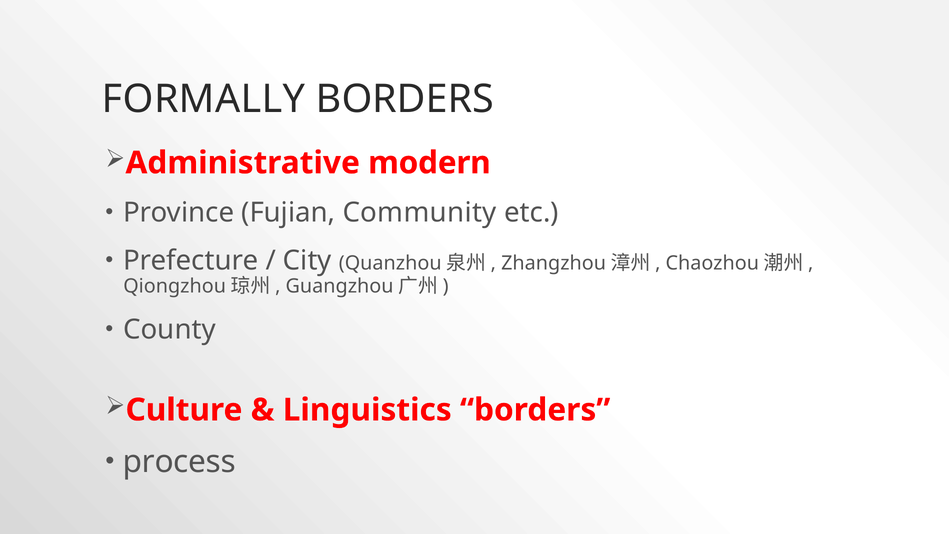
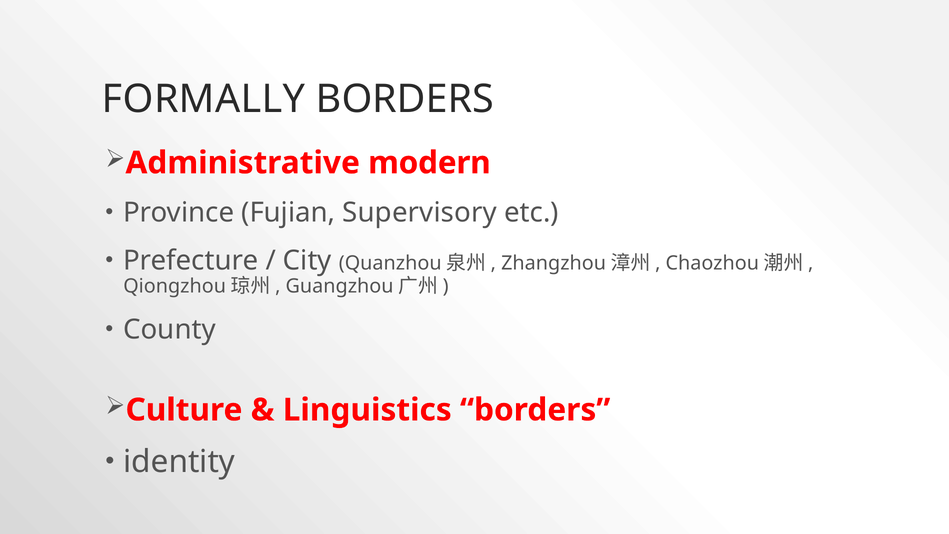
Community: Community -> Supervisory (420, 213)
process: process -> identity (179, 462)
